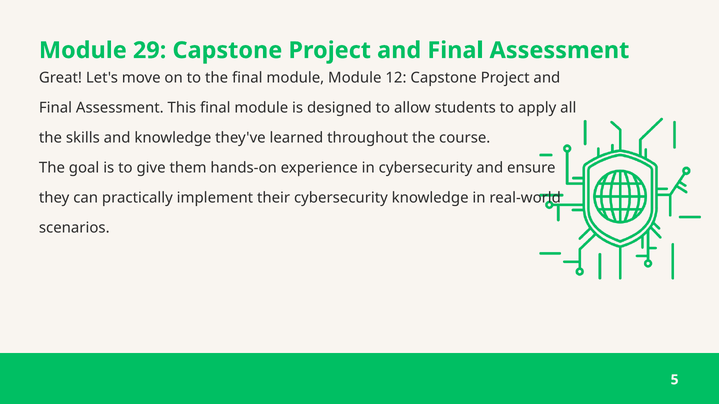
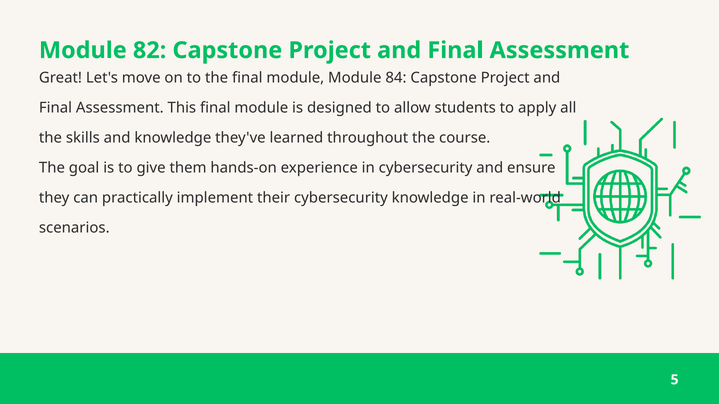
29: 29 -> 82 (150, 50)
12: 12 -> 84 (396, 78)
